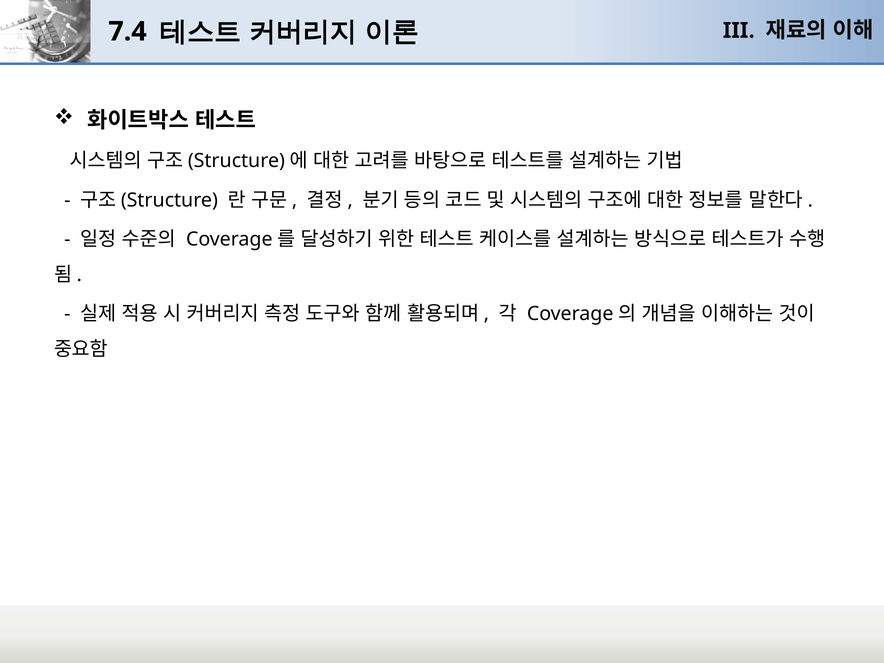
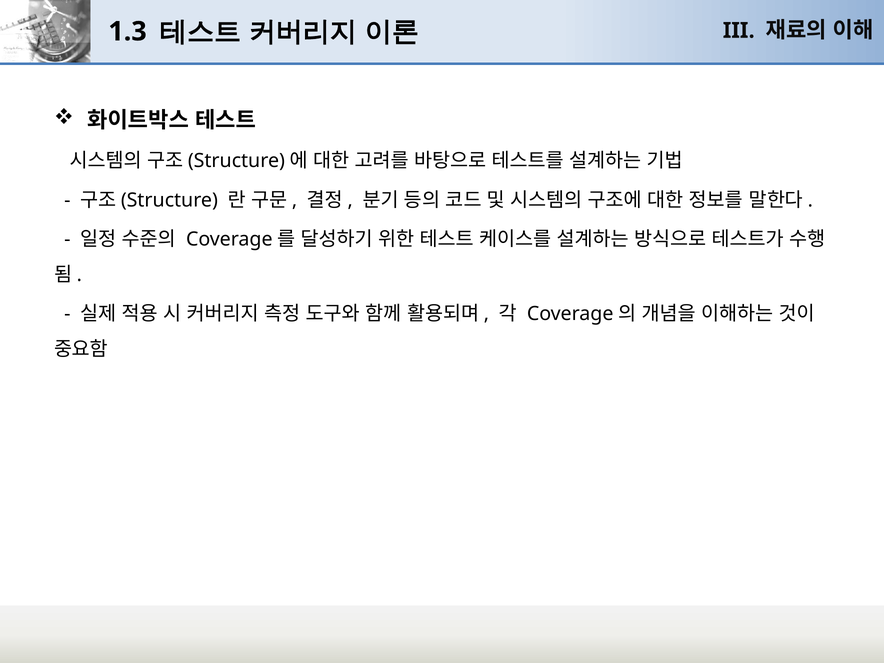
7.4: 7.4 -> 1.3 (128, 31)
